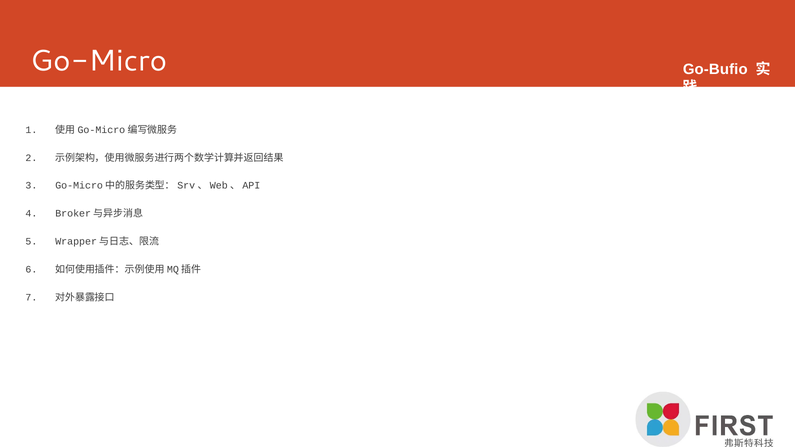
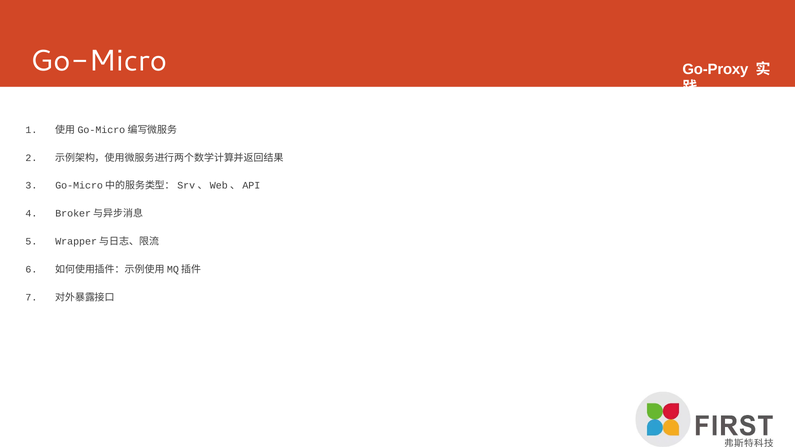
Go-Bufio: Go-Bufio -> Go-Proxy (715, 69)
